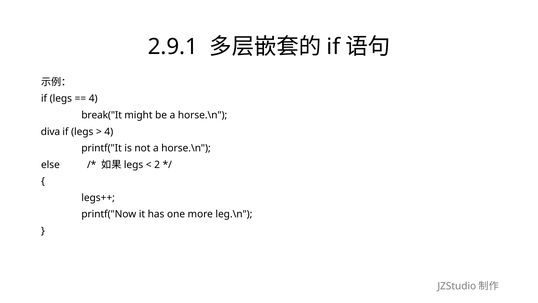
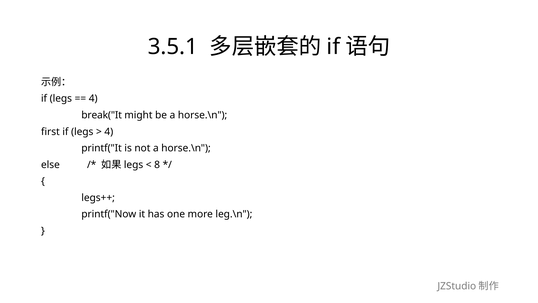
2.9.1: 2.9.1 -> 3.5.1 (173, 47)
diva: diva -> first (50, 132)
2: 2 -> 8 (157, 165)
